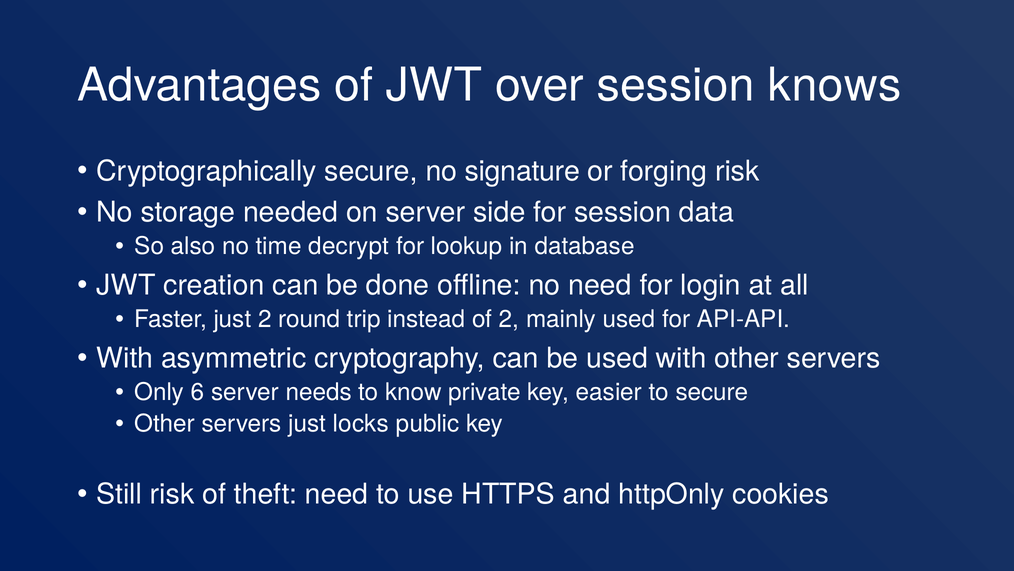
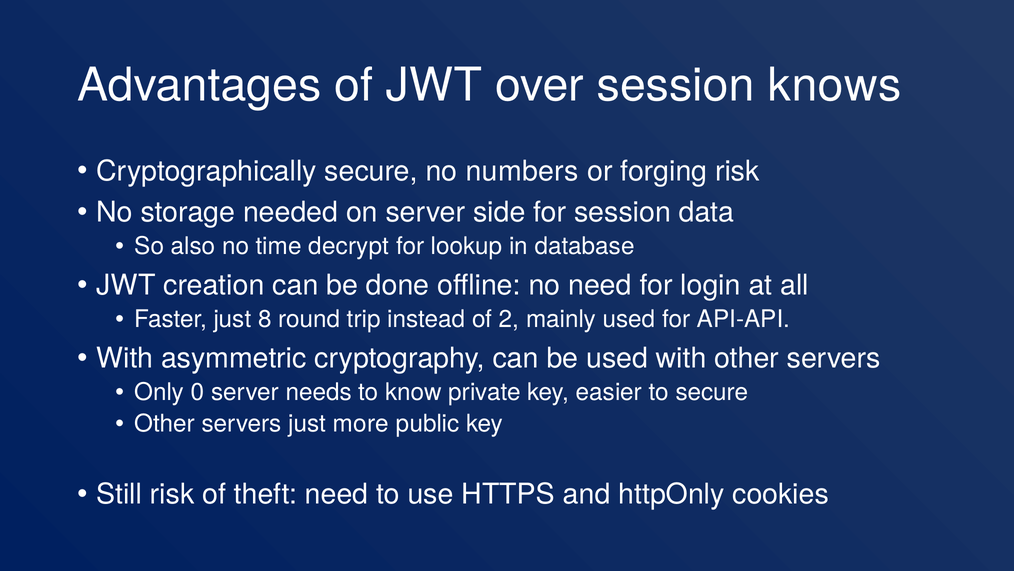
signature: signature -> numbers (522, 171)
just 2: 2 -> 8 (265, 319)
6: 6 -> 0 (198, 392)
locks: locks -> more (361, 423)
